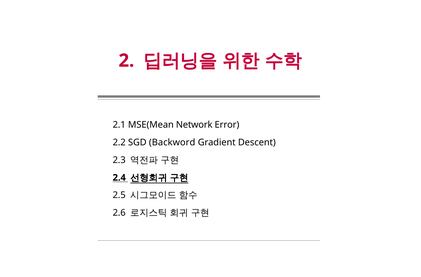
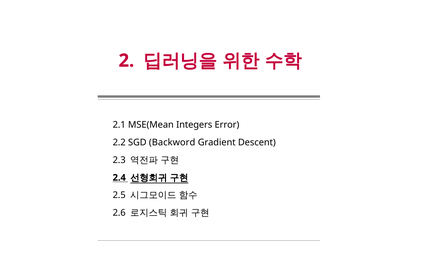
Network: Network -> Integers (194, 124)
